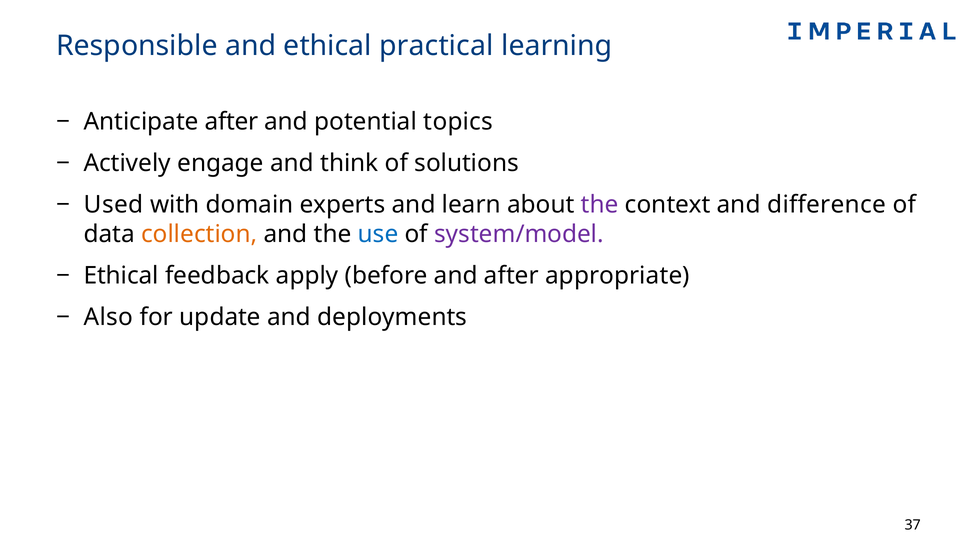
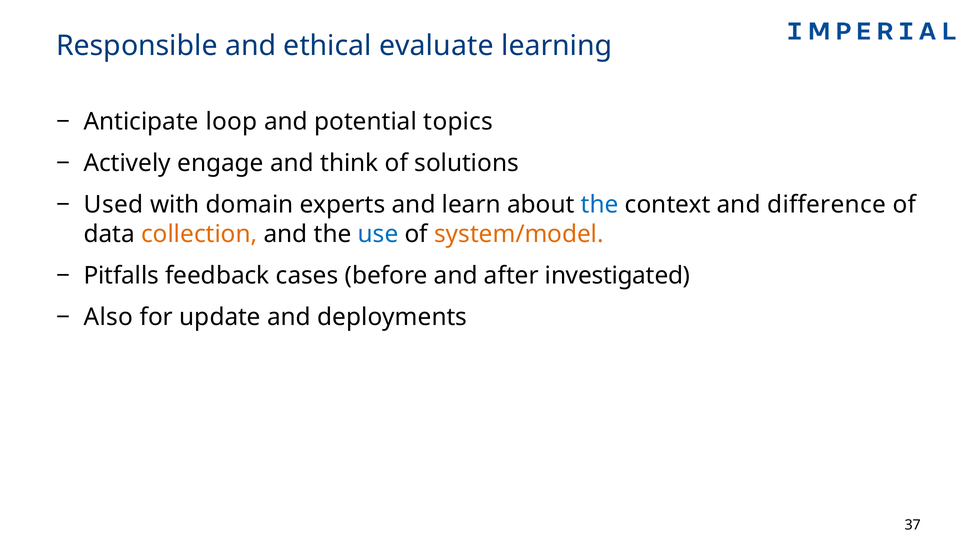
practical: practical -> evaluate (436, 46)
Anticipate after: after -> loop (231, 122)
the colour: purple -> blue (600, 205)
system/model colour: purple -> orange (519, 234)
Ethical: Ethical -> Pitfalls (121, 276)
apply: apply -> cases (307, 276)
appropriate: appropriate -> investigated (618, 276)
